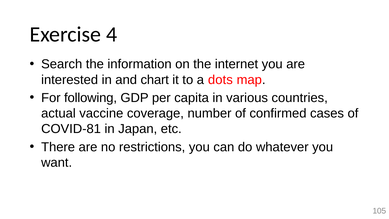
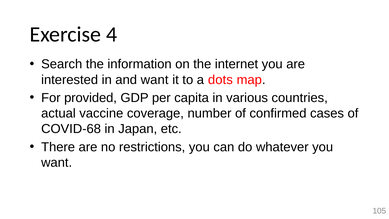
and chart: chart -> want (155, 80)
following: following -> provided (91, 98)
COVID-81: COVID-81 -> COVID-68 (71, 129)
